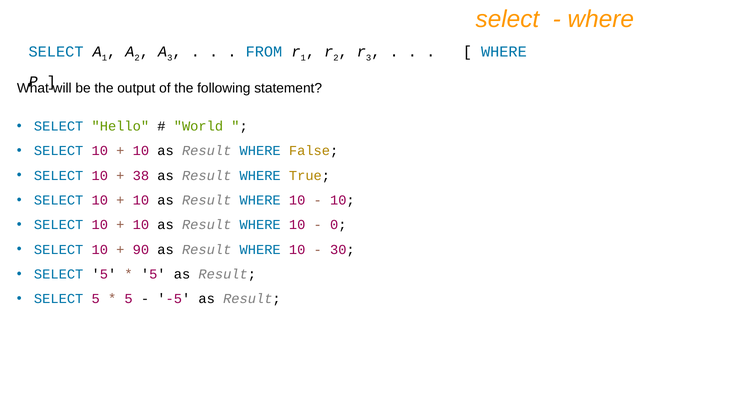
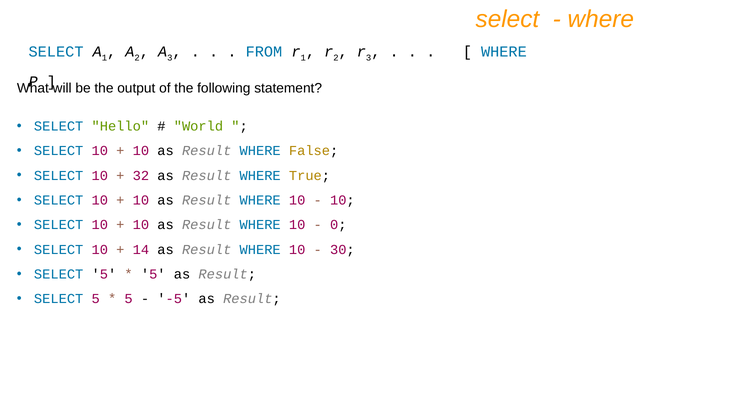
38: 38 -> 32 (141, 176)
90: 90 -> 14 (141, 250)
